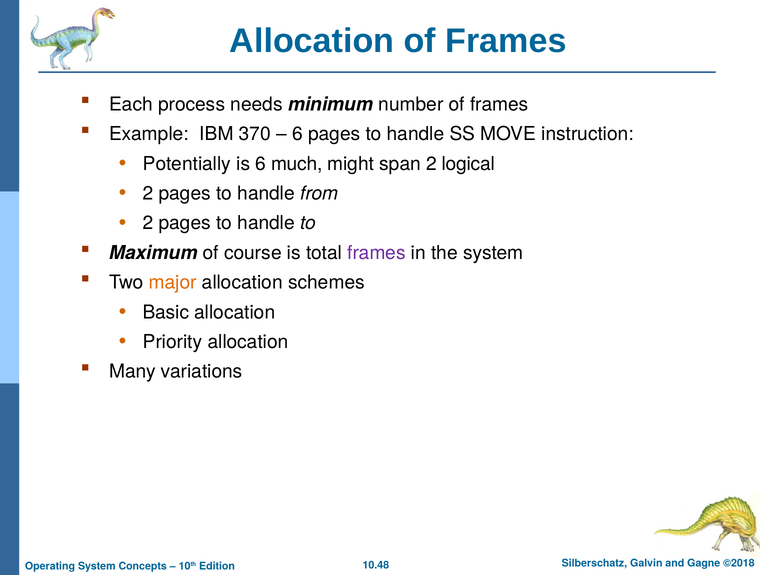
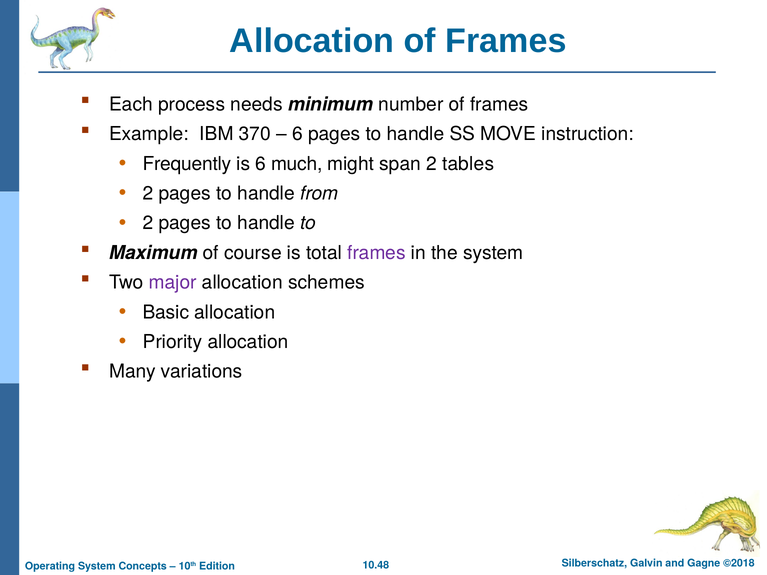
Potentially: Potentially -> Frequently (187, 164)
logical: logical -> tables (468, 164)
major colour: orange -> purple (173, 283)
